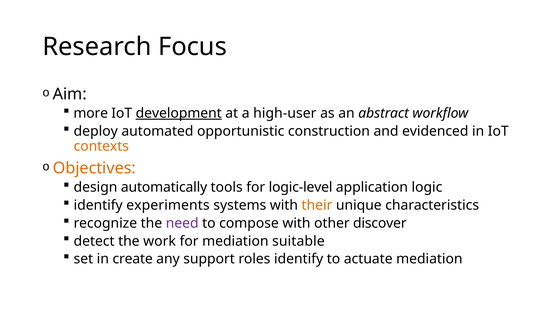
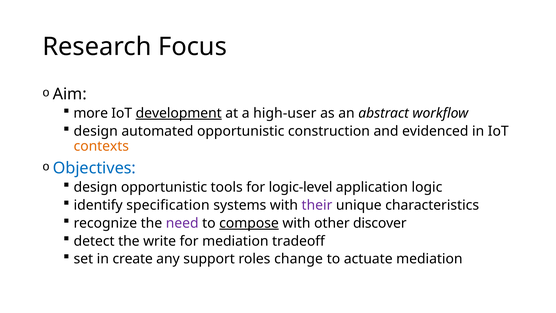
deploy: deploy -> design (96, 131)
Objectives colour: orange -> blue (94, 168)
design automatically: automatically -> opportunistic (164, 187)
experiments: experiments -> specification (168, 205)
their colour: orange -> purple (317, 205)
compose underline: none -> present (249, 223)
work: work -> write (160, 241)
suitable: suitable -> tradeoff (298, 241)
roles identify: identify -> change (299, 259)
